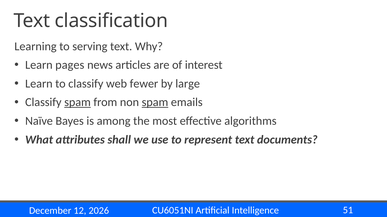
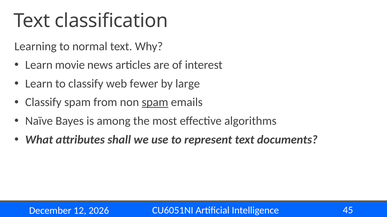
serving: serving -> normal (90, 46)
pages: pages -> movie (70, 65)
spam underline: present -> none (77, 103)
51: 51 -> 45 (348, 211)
